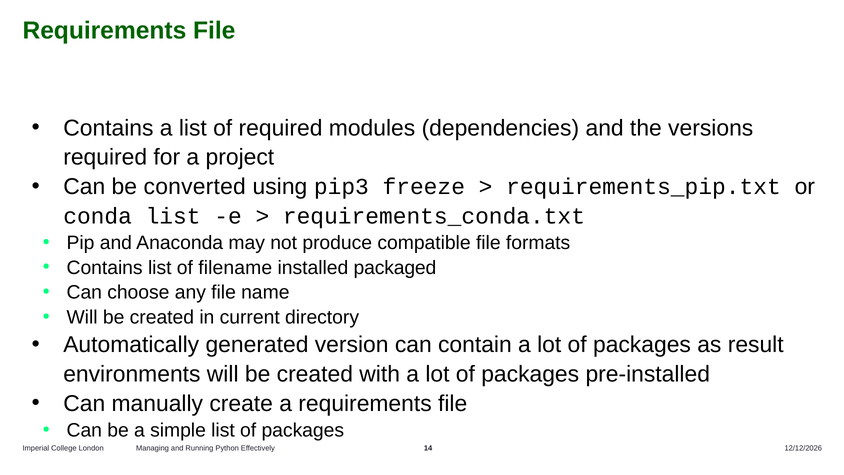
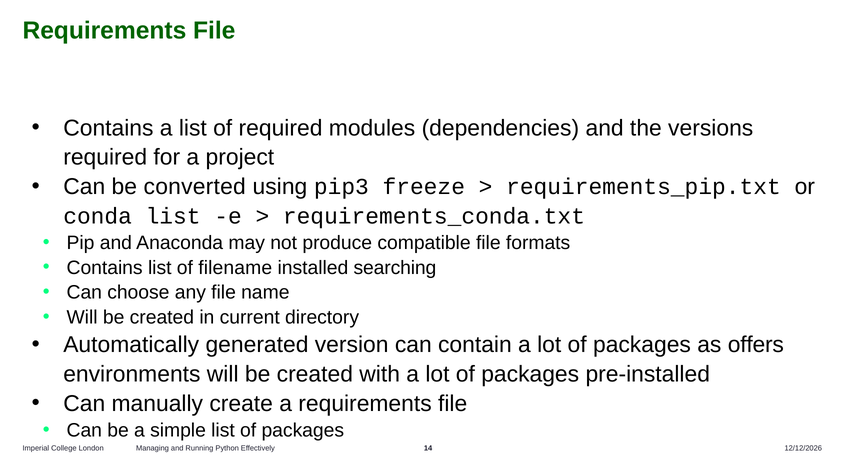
packaged: packaged -> searching (395, 268)
result: result -> offers (756, 345)
